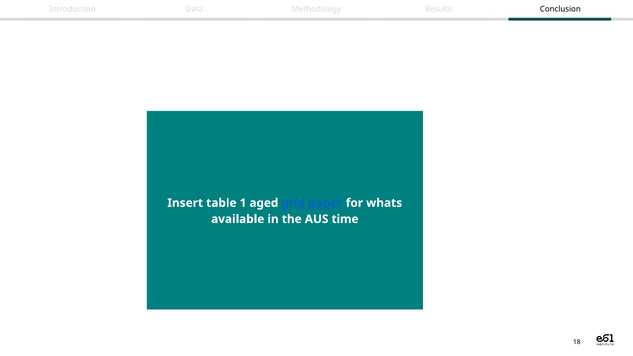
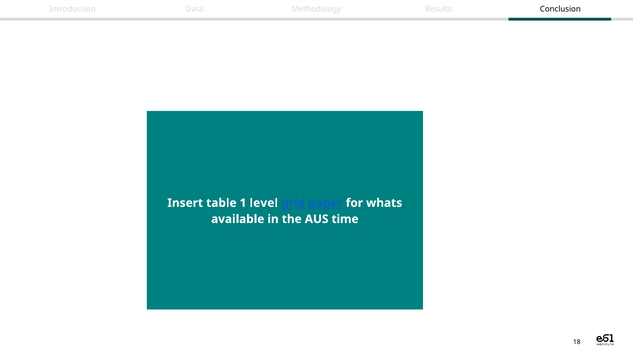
aged: aged -> level (264, 203)
